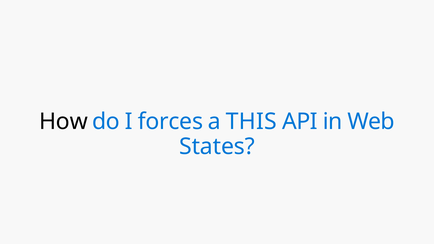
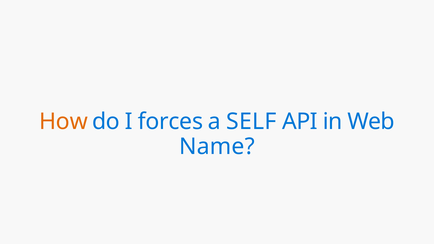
How colour: black -> orange (63, 122)
THIS: THIS -> SELF (251, 122)
States: States -> Name (217, 146)
